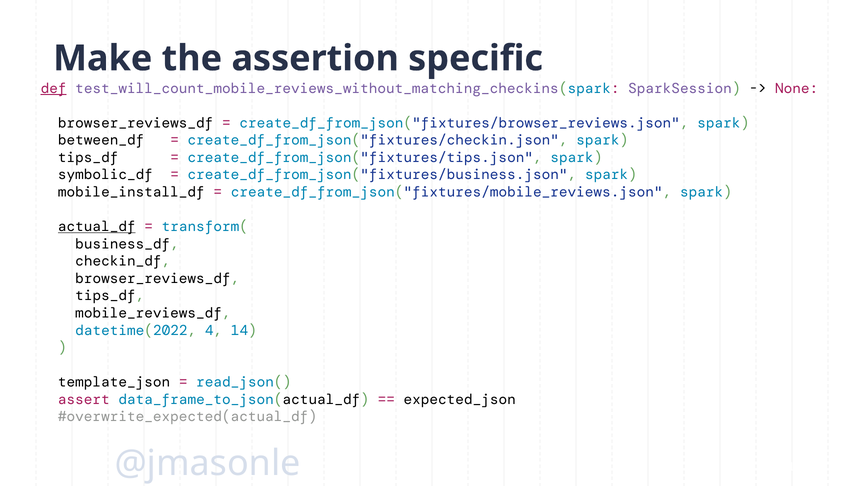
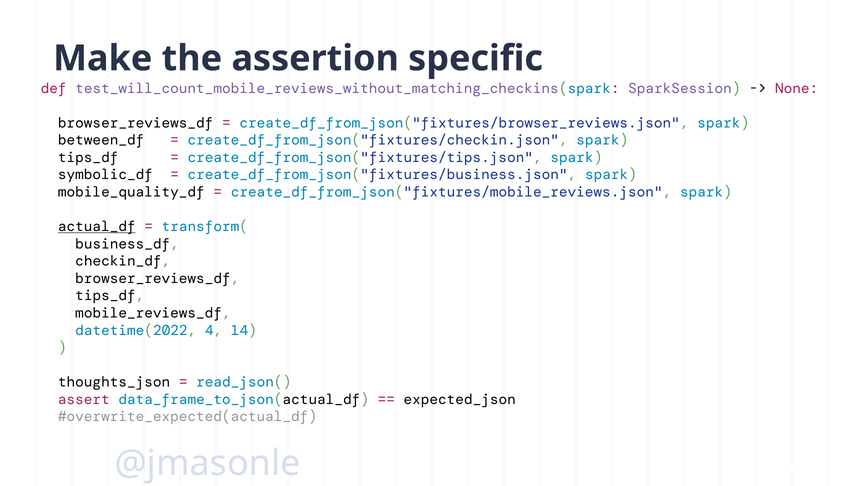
def underline: present -> none (54, 88)
mobile_install_df: mobile_install_df -> mobile_quality_df (131, 192)
template_json: template_json -> thoughts_json (114, 382)
